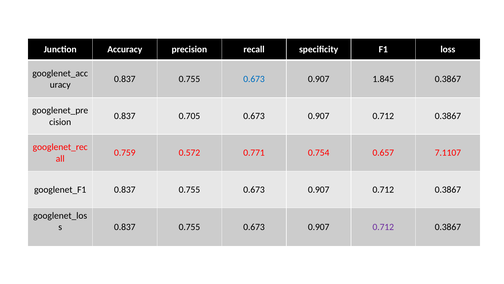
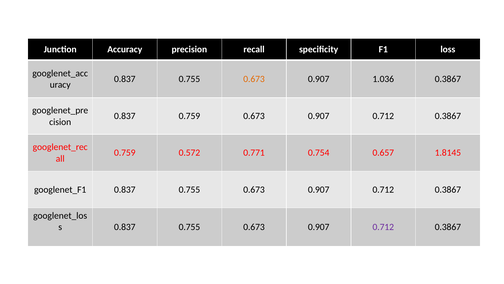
0.673 colour: blue -> orange (254, 79)
1.845: 1.845 -> 1.036 (383, 79)
0.837 0.705: 0.705 -> 0.759 (189, 116)
7.1107: 7.1107 -> 1.8145 (448, 153)
